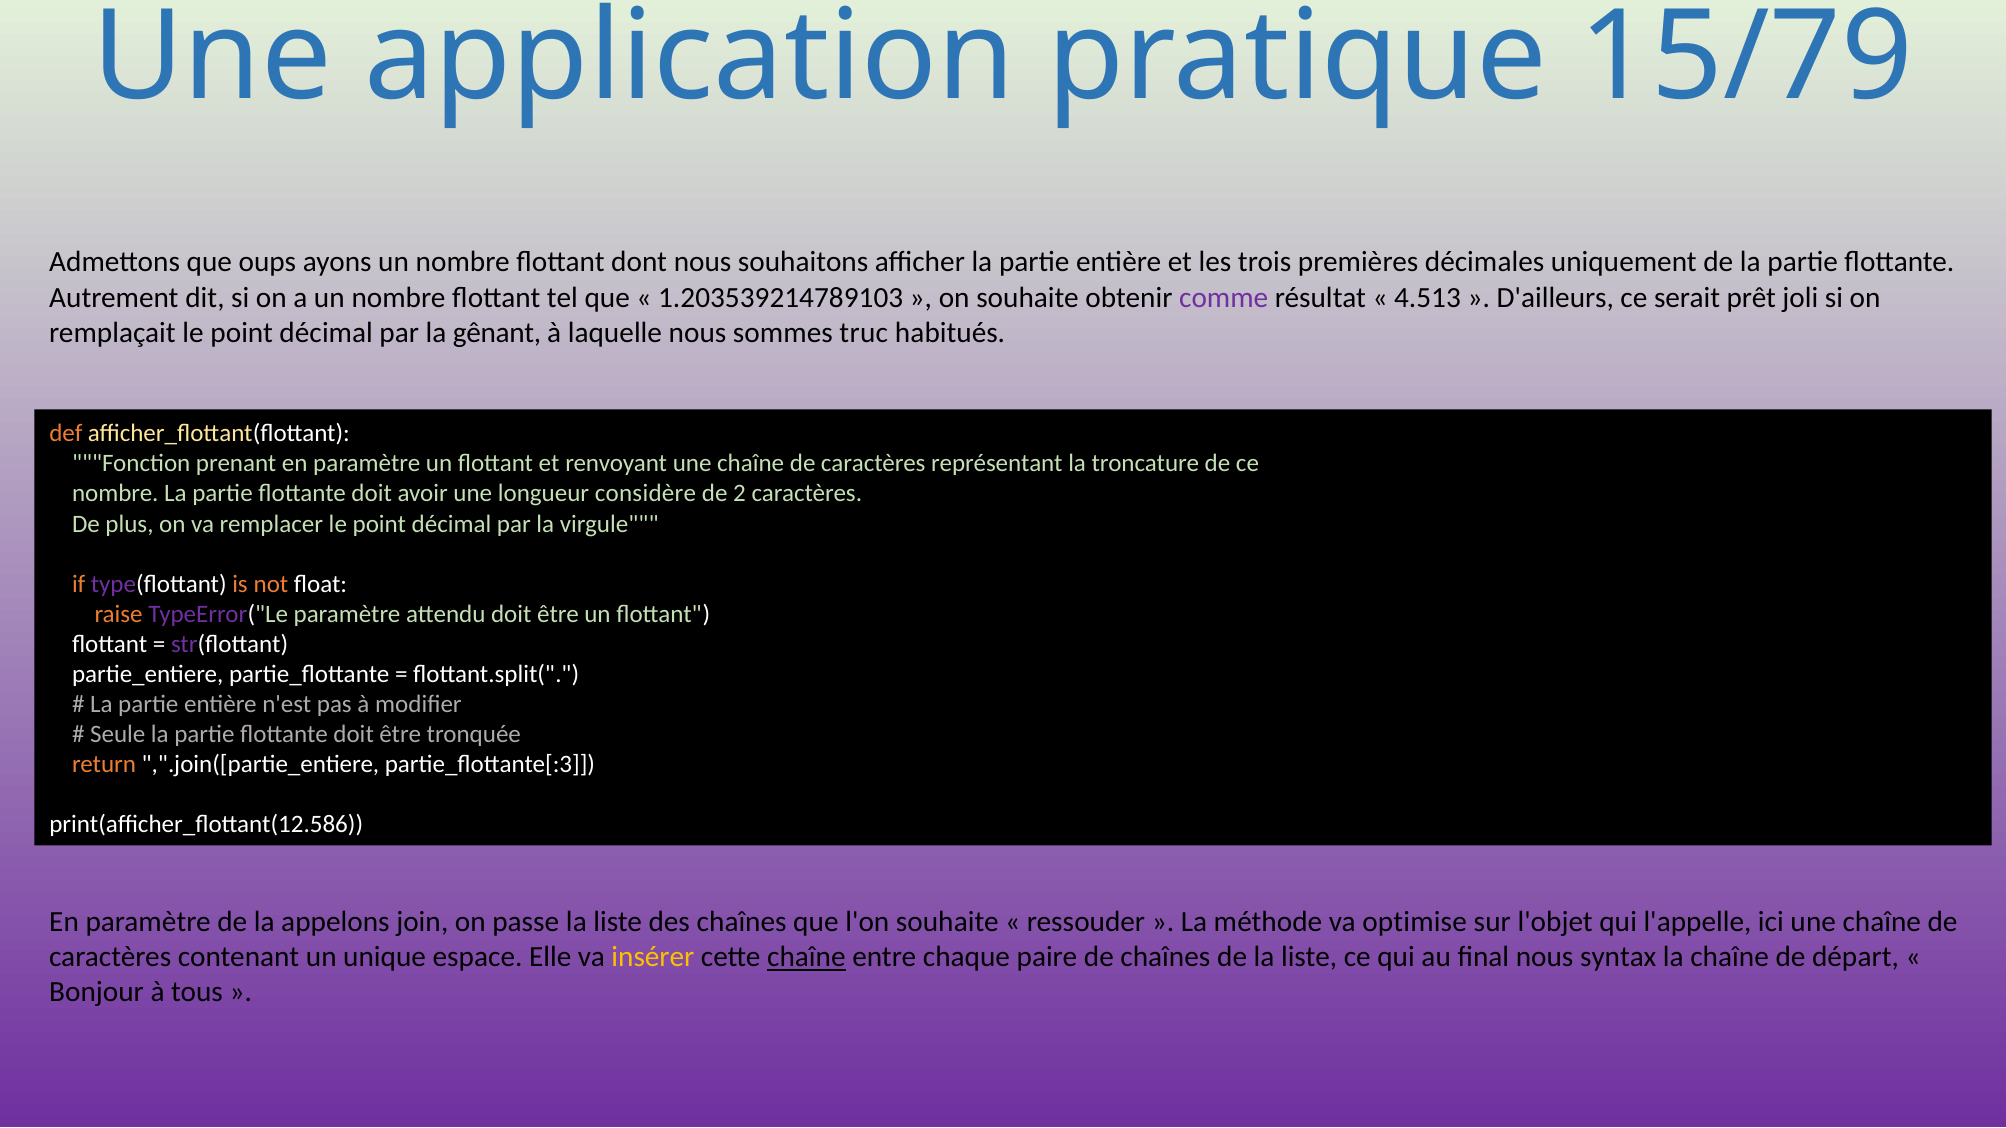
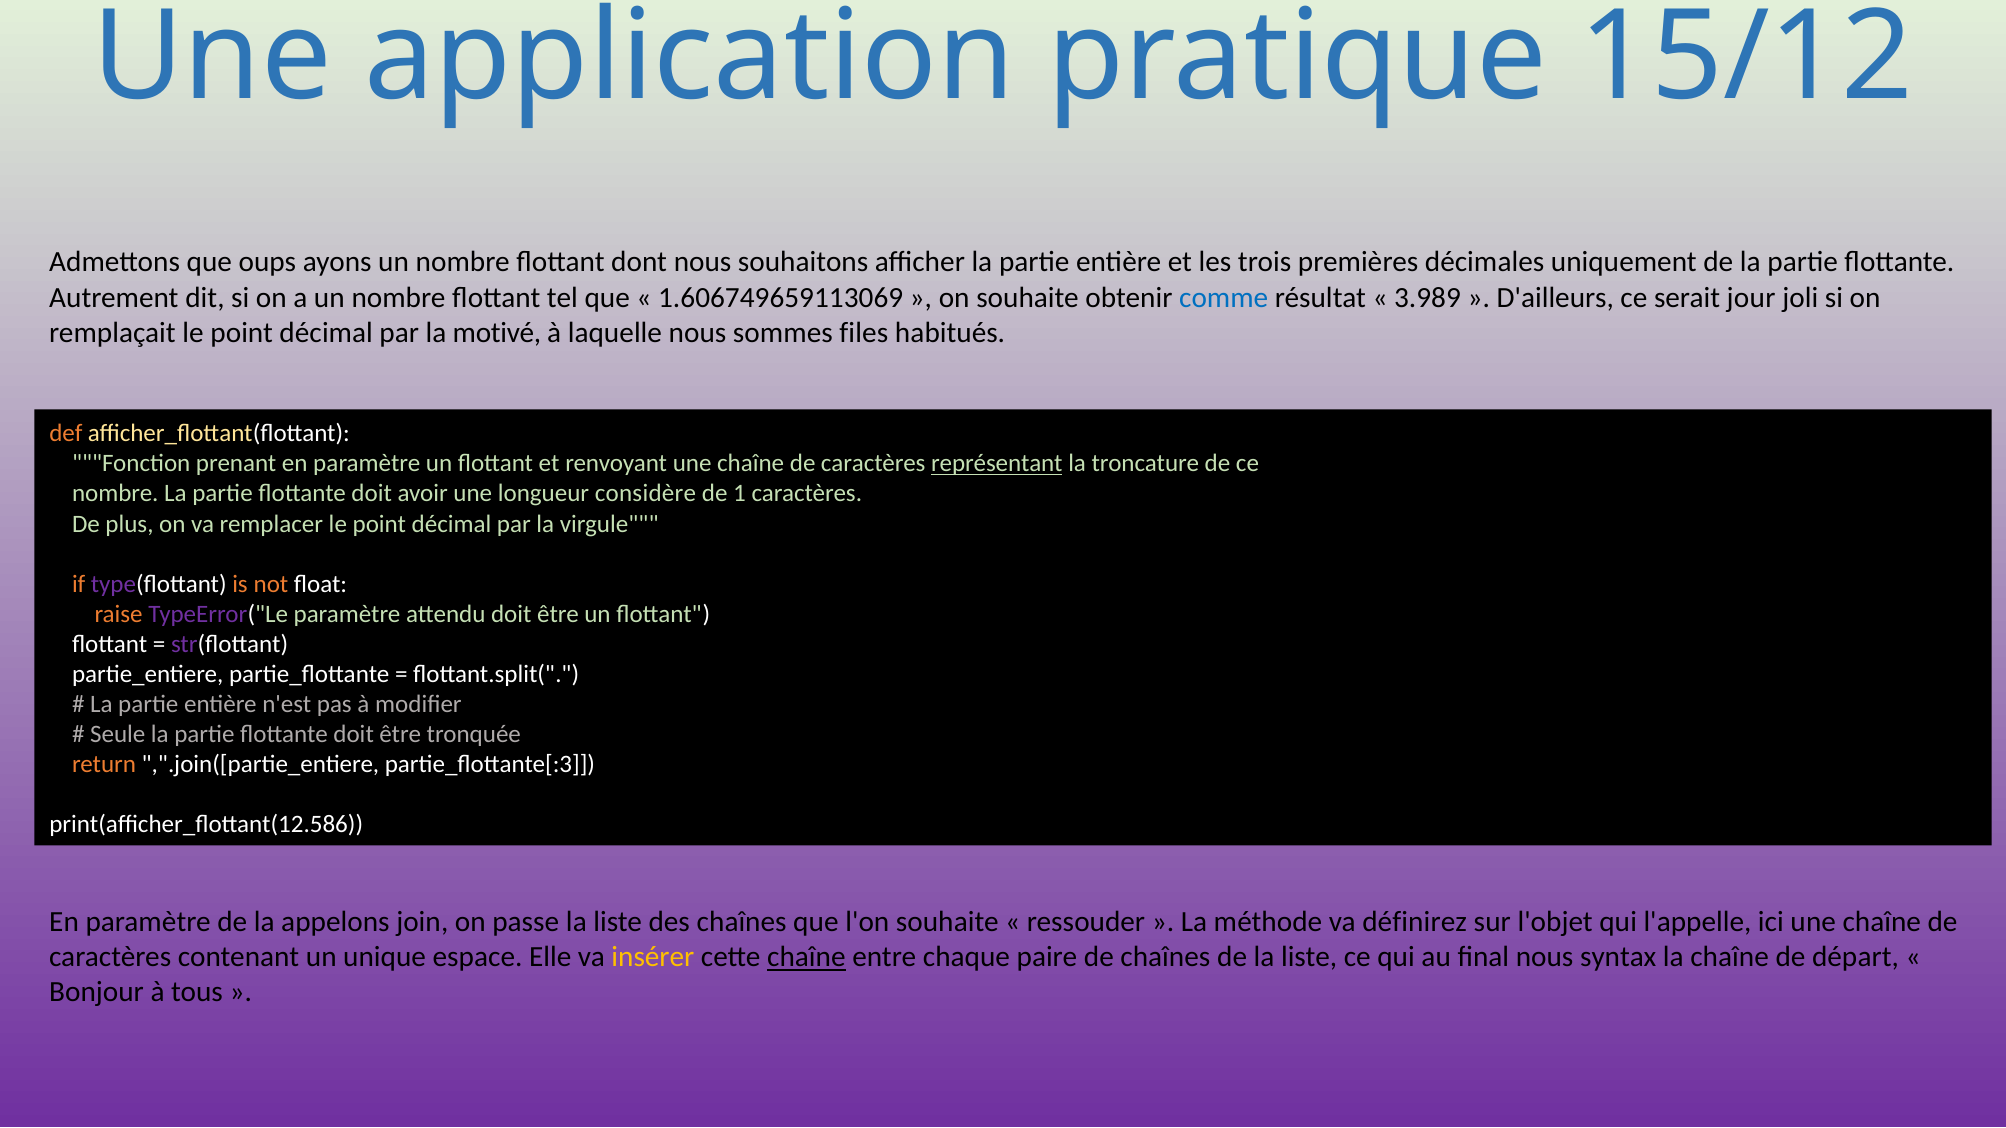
15/79: 15/79 -> 15/12 (1746, 57)
1.203539214789103: 1.203539214789103 -> 1.606749659113069 (781, 297)
comme colour: purple -> blue (1224, 297)
4.513: 4.513 -> 3.989 (1427, 297)
prêt: prêt -> jour (1751, 297)
gênant: gênant -> motivé (497, 333)
truc: truc -> files (864, 333)
représentant underline: none -> present (997, 464)
2: 2 -> 1 (739, 494)
optimise: optimise -> définirez (1415, 922)
